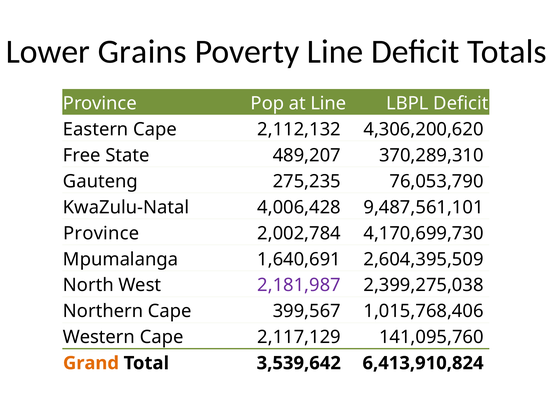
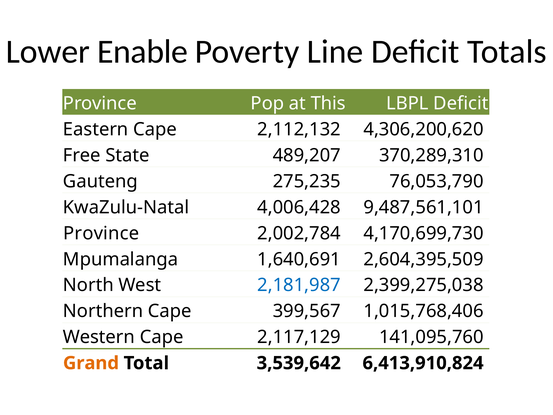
Grains: Grains -> Enable (143, 52)
at Line: Line -> This (328, 103)
2,181,987 colour: purple -> blue (299, 285)
